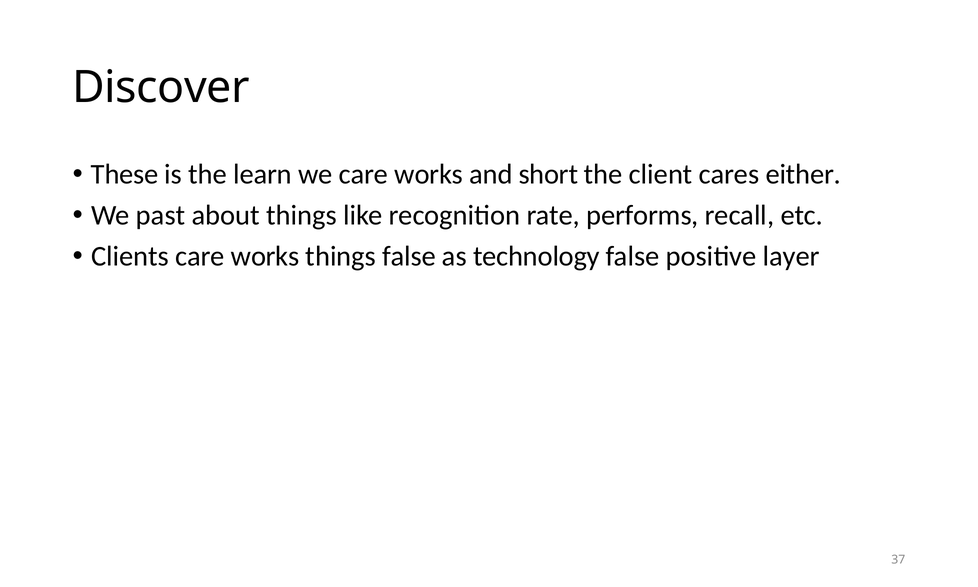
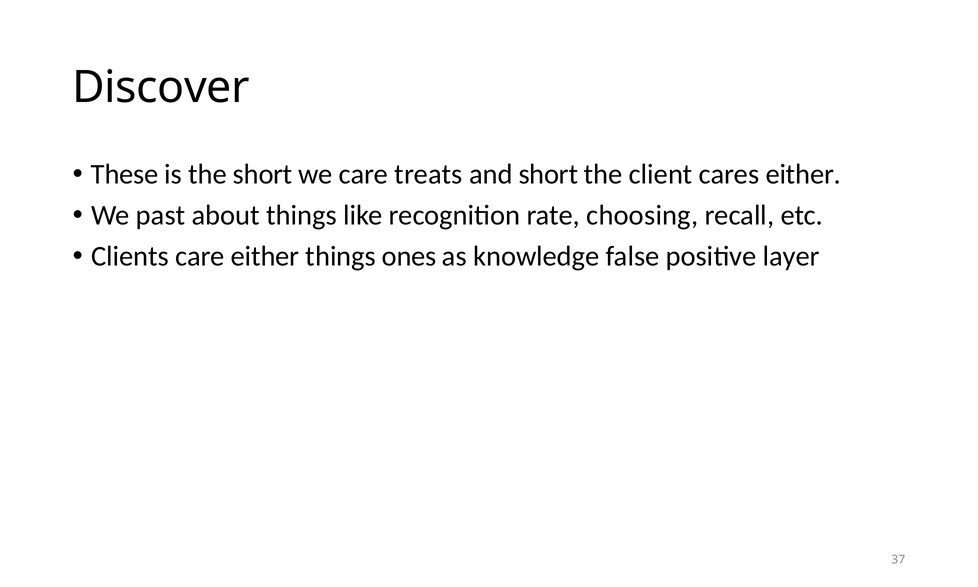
the learn: learn -> short (263, 174)
we care works: works -> treats (429, 174)
performs: performs -> choosing (642, 215)
Clients care works: works -> either (265, 256)
things false: false -> ones (409, 256)
technology: technology -> knowledge (536, 256)
